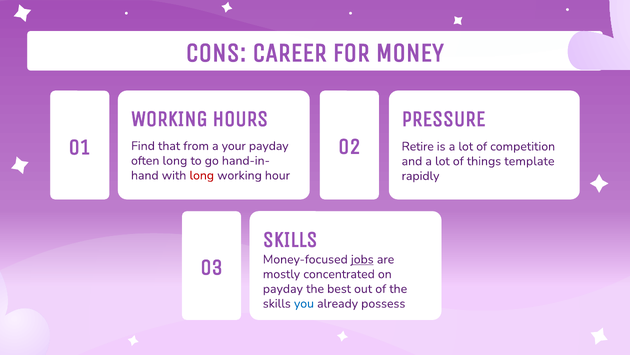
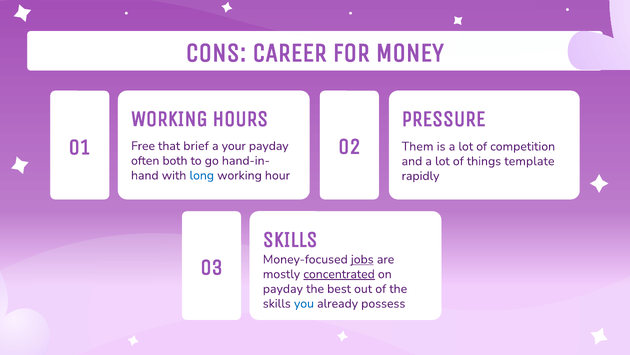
Find: Find -> Free (143, 146)
from: from -> brief (196, 146)
Retire: Retire -> Them (418, 146)
often long: long -> both (175, 160)
long colour: red -> blue (202, 175)
concentrated underline: none -> present (339, 274)
